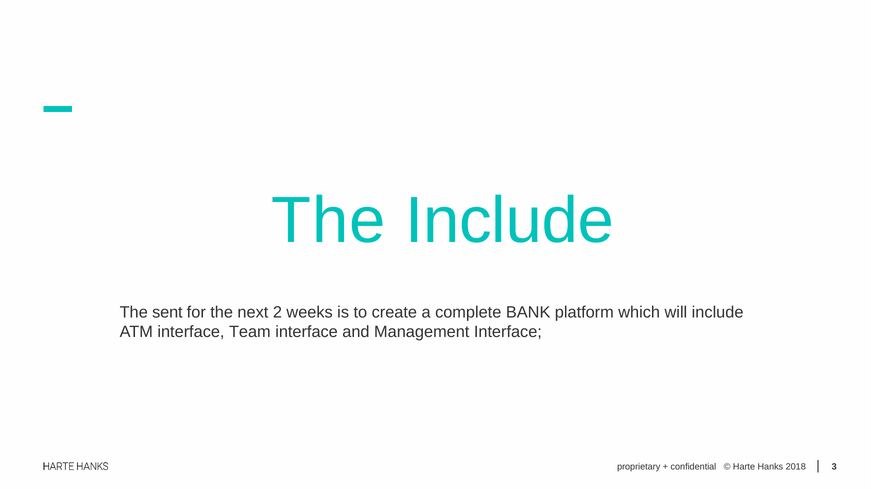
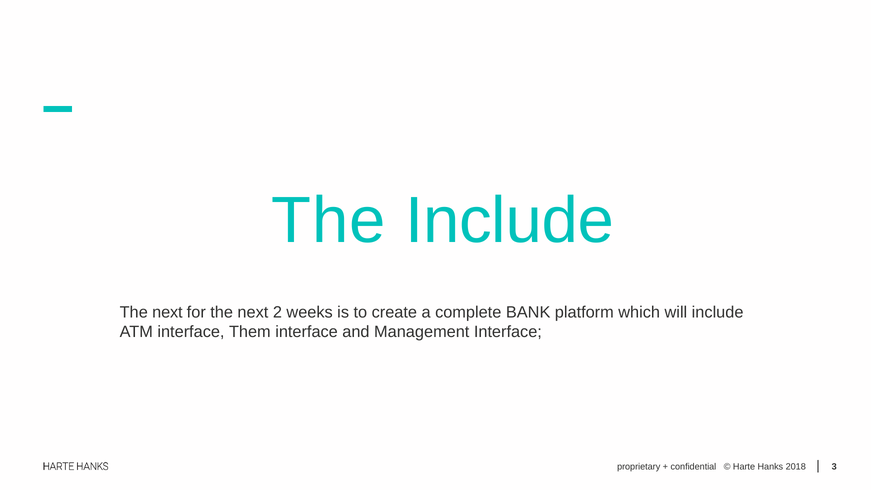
sent: sent -> next (167, 312)
Team: Team -> Them (250, 332)
